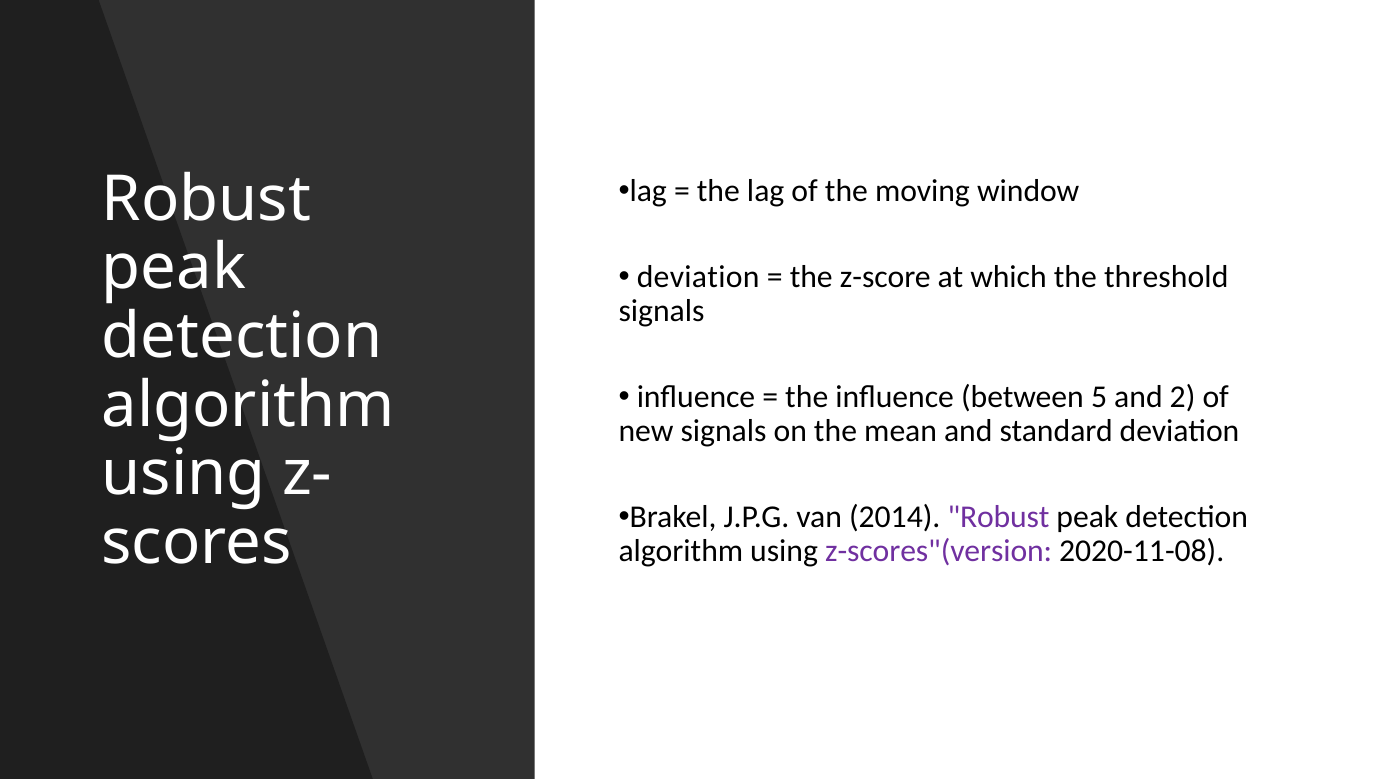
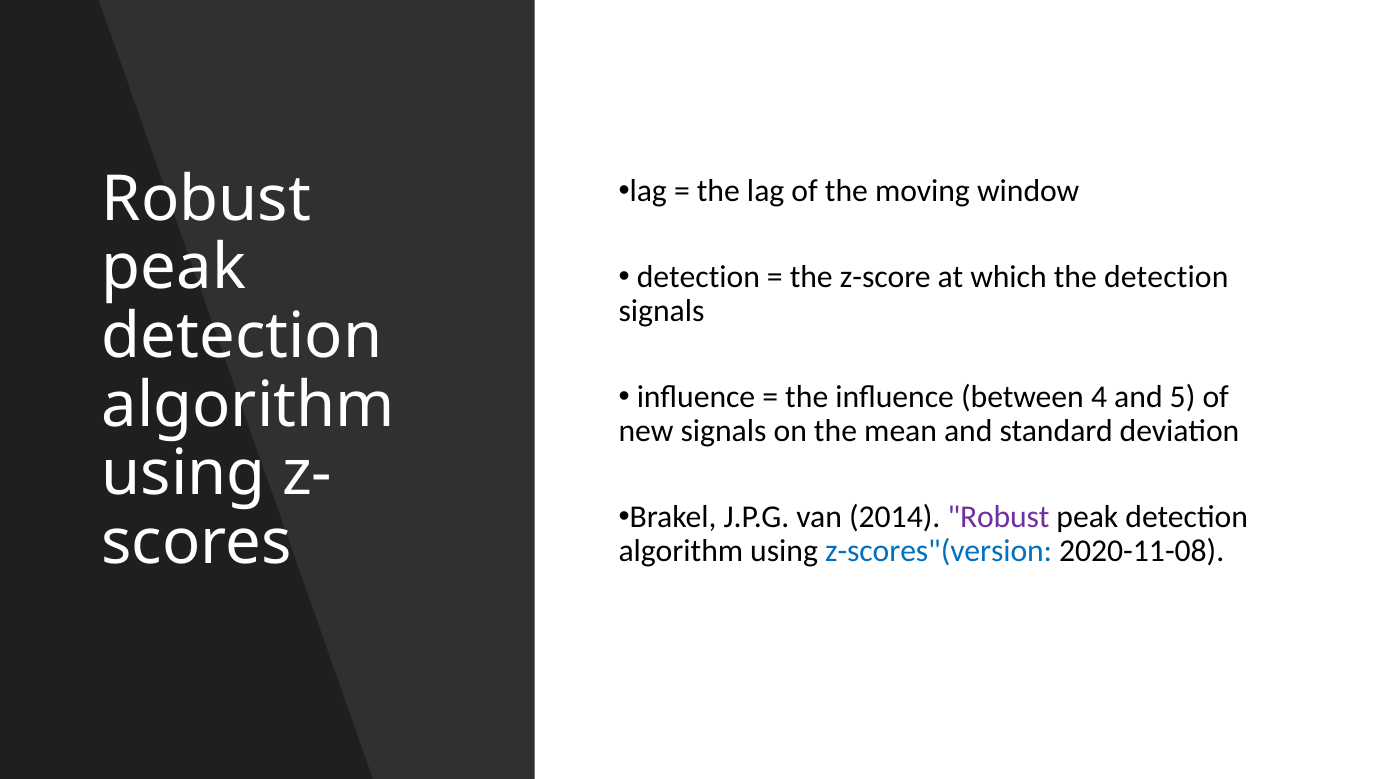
deviation: deviation -> detection (698, 277)
the threshold: threshold -> detection (1166, 277)
5: 5 -> 4 (1099, 397)
2: 2 -> 5 (1183, 397)
z-scores"(version colour: purple -> blue (939, 551)
